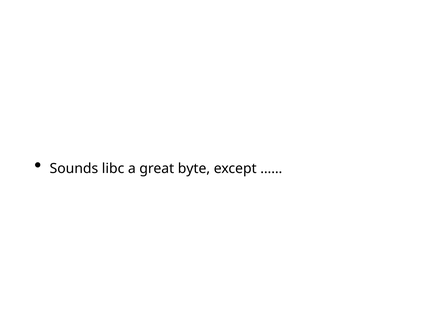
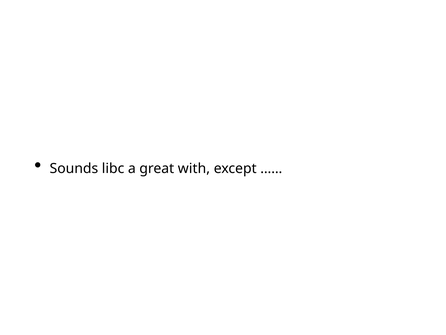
byte: byte -> with (194, 168)
